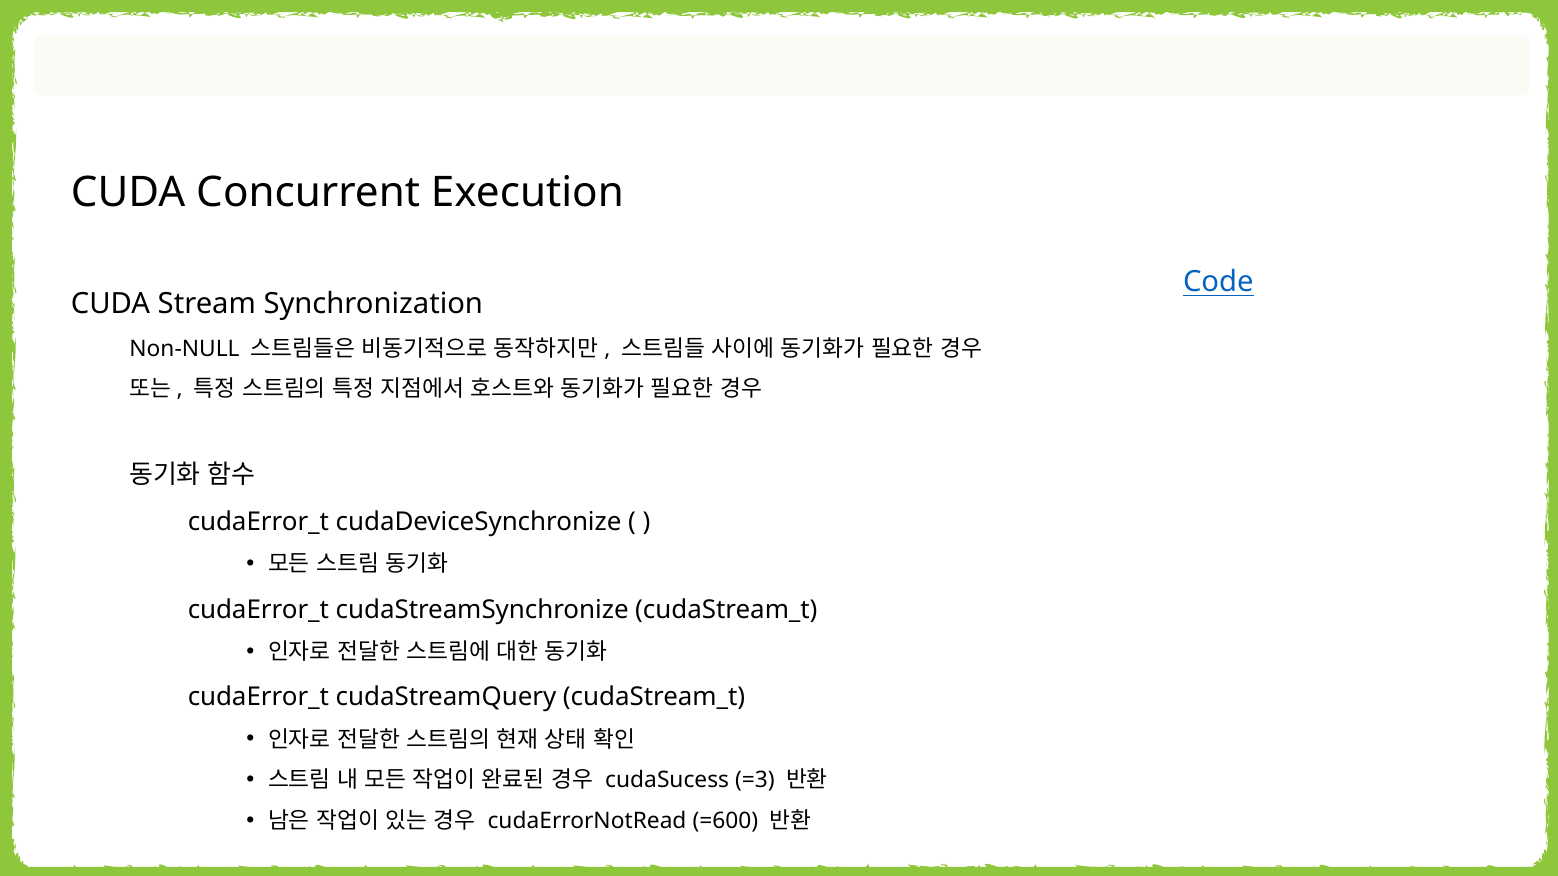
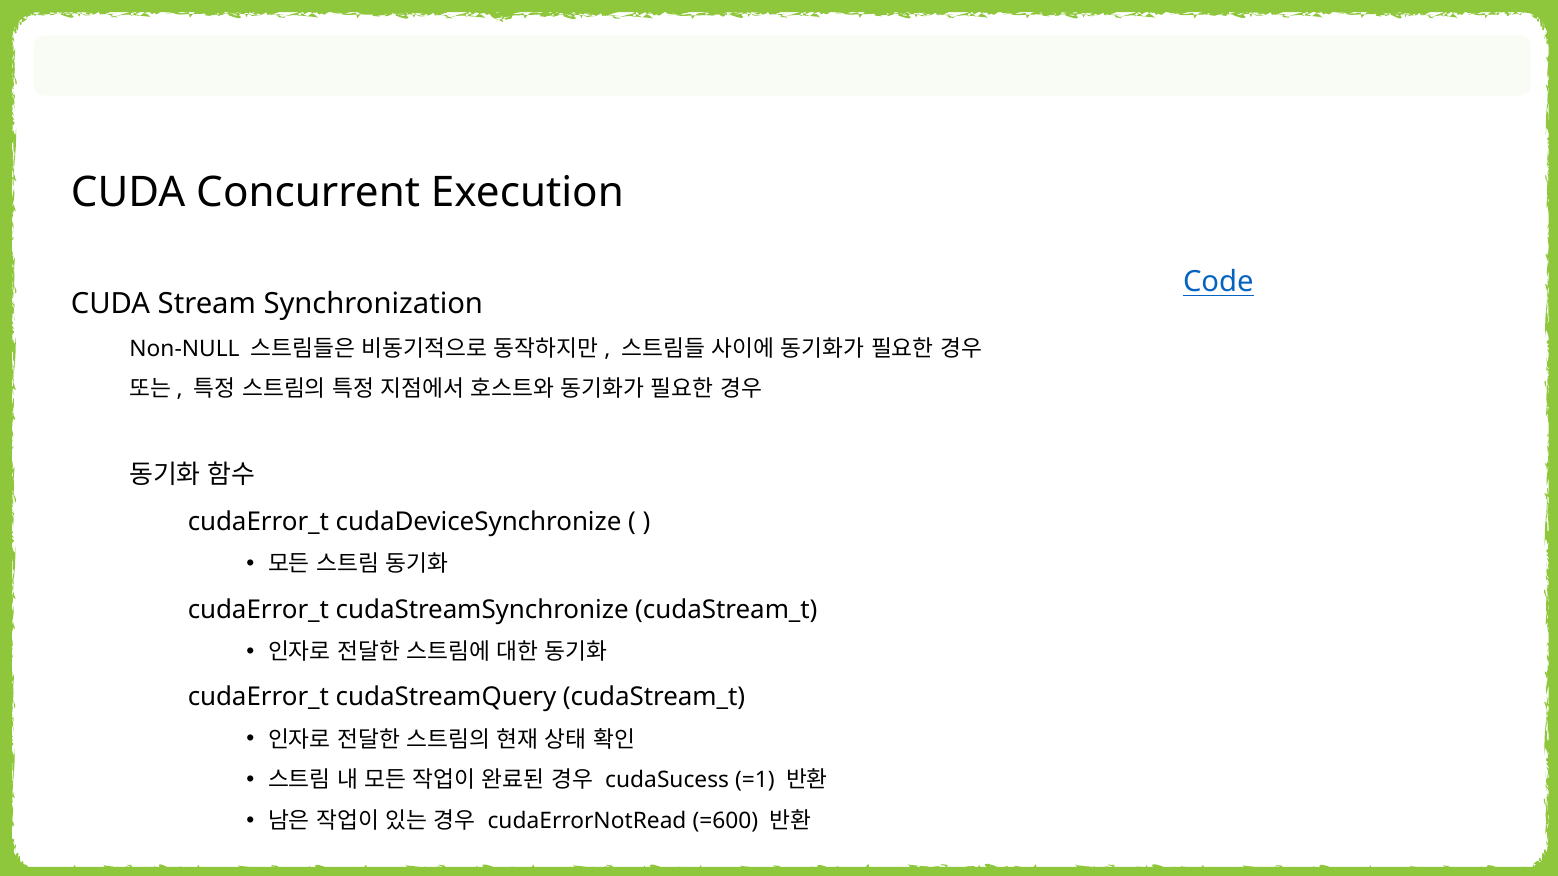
=3: =3 -> =1 (755, 781)
